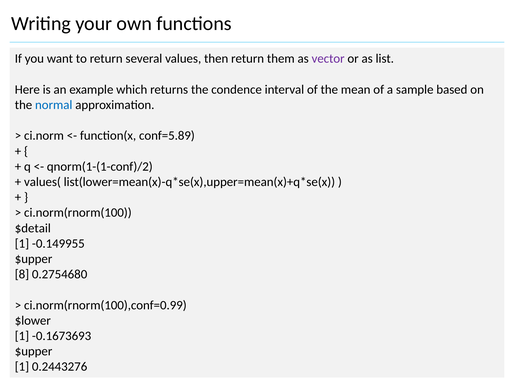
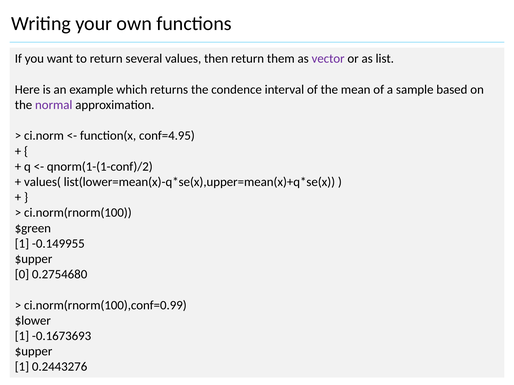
normal colour: blue -> purple (54, 105)
conf=5.89: conf=5.89 -> conf=4.95 (167, 136)
$detail: $detail -> $green (33, 228)
8: 8 -> 0 (22, 275)
